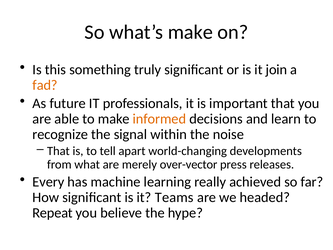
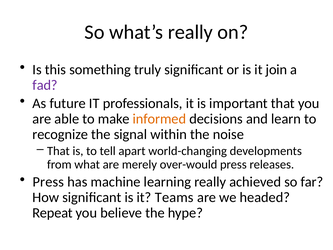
what’s make: make -> really (190, 32)
fad colour: orange -> purple (45, 85)
over-vector: over-vector -> over-would (189, 164)
Every: Every -> Press (48, 182)
